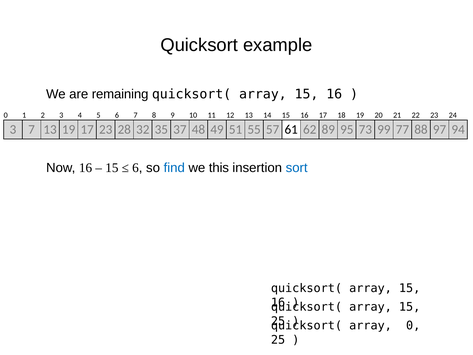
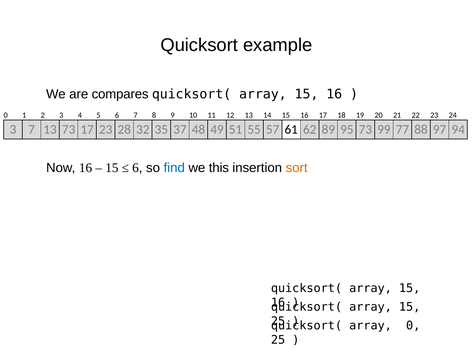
remaining: remaining -> compares (120, 94)
13 19: 19 -> 73 (69, 130)
sort colour: blue -> orange (297, 168)
